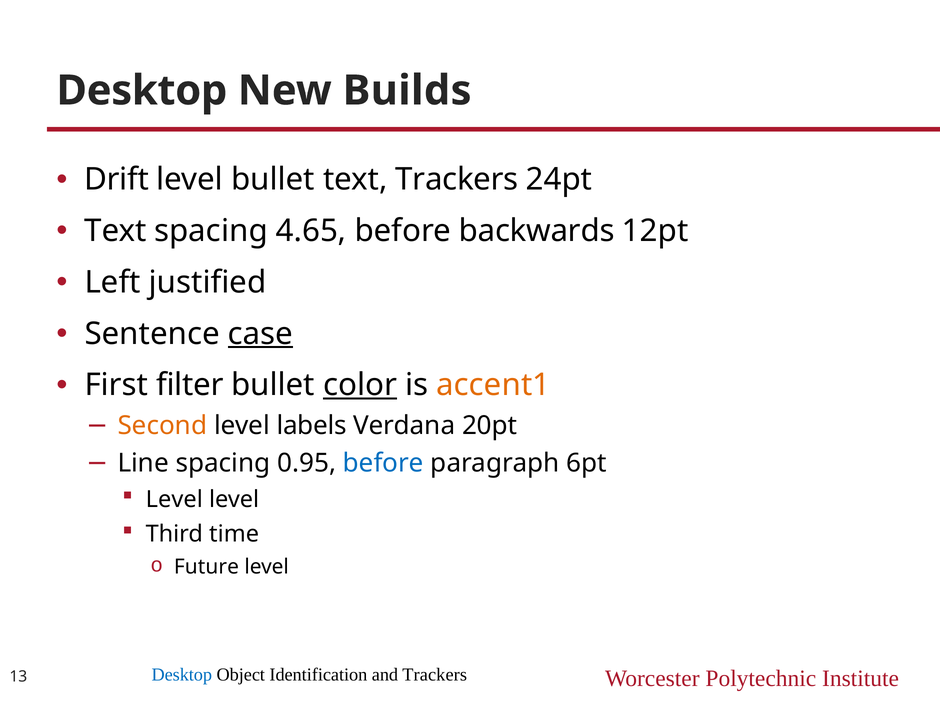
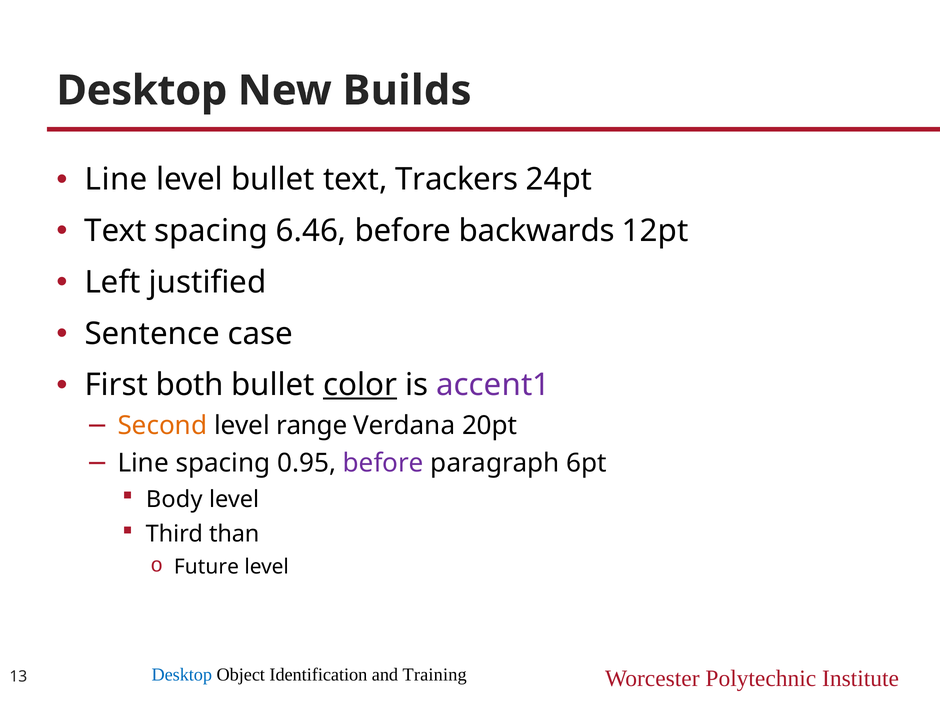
Drift: Drift -> Line (116, 180)
4.65: 4.65 -> 6.46 (311, 231)
case underline: present -> none (261, 334)
filter: filter -> both (190, 385)
accent1 colour: orange -> purple (493, 385)
labels: labels -> range (312, 426)
before colour: blue -> purple (383, 463)
Level: Level -> Body (174, 499)
time: time -> than (234, 534)
and Trackers: Trackers -> Training (435, 675)
